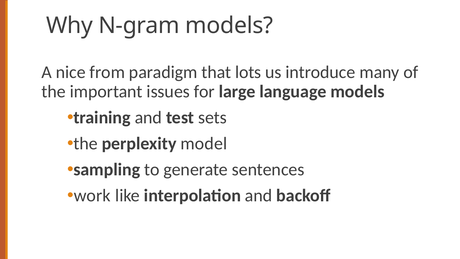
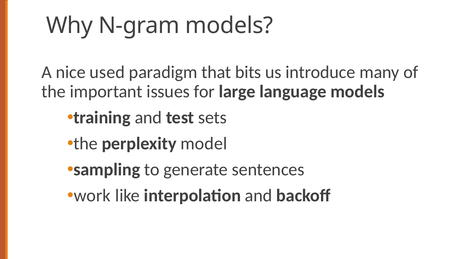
from: from -> used (107, 72)
lots: lots -> bits (248, 72)
